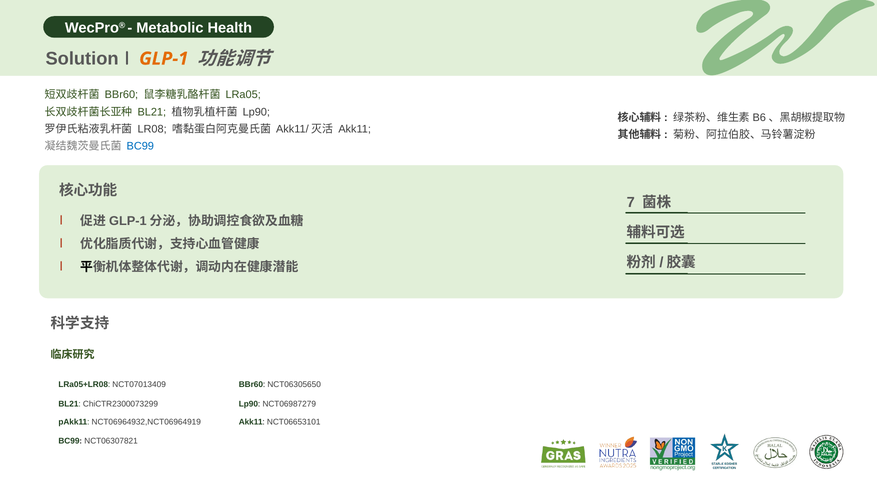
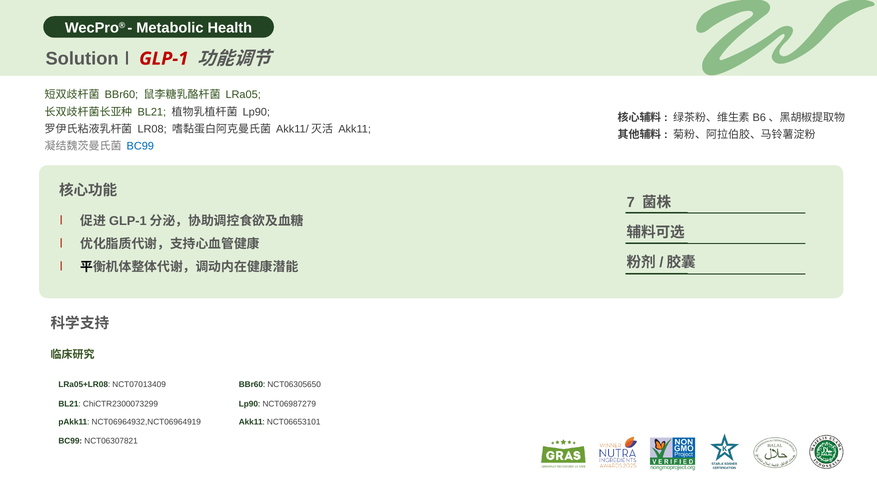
GLP-1 colour: orange -> red (164, 59)
